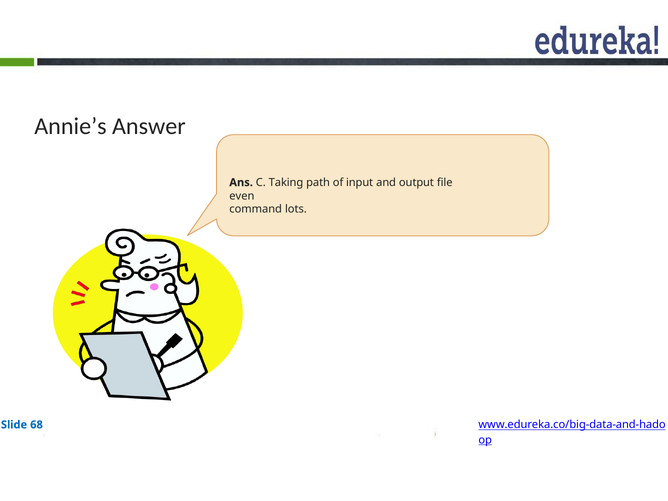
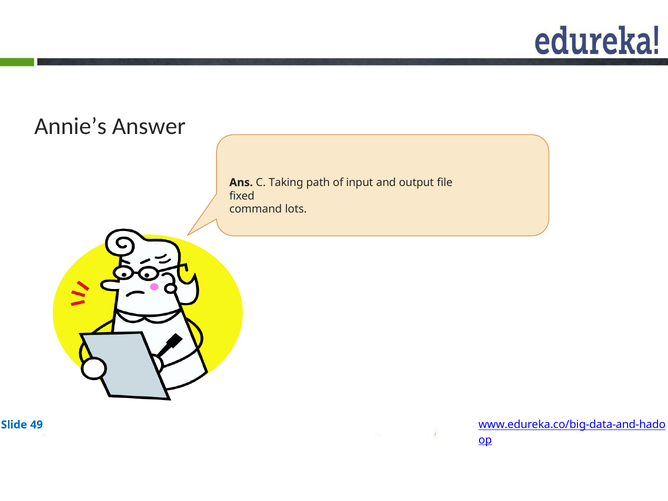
even: even -> fixed (242, 196)
68: 68 -> 49 (37, 425)
